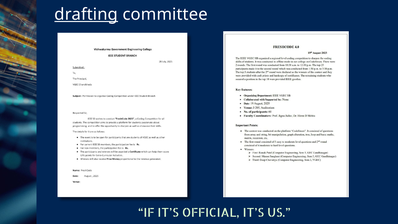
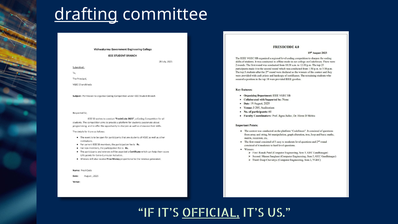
OFFICIAL underline: none -> present (211, 213)
